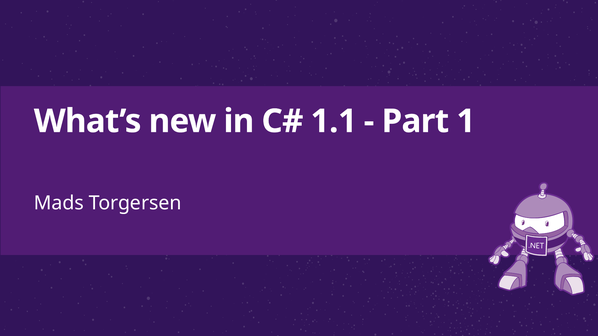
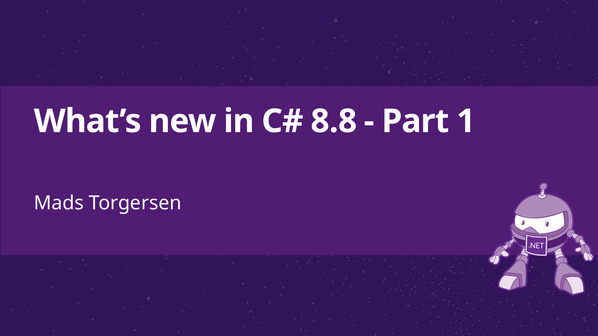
1.1: 1.1 -> 8.8 (334, 121)
